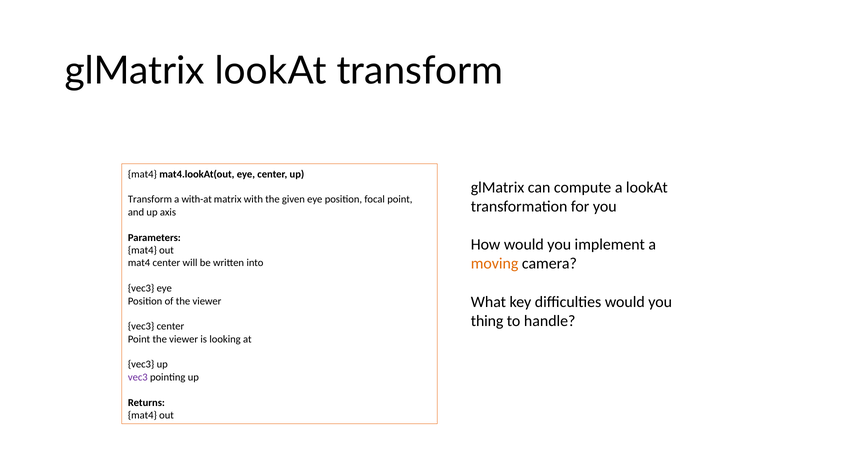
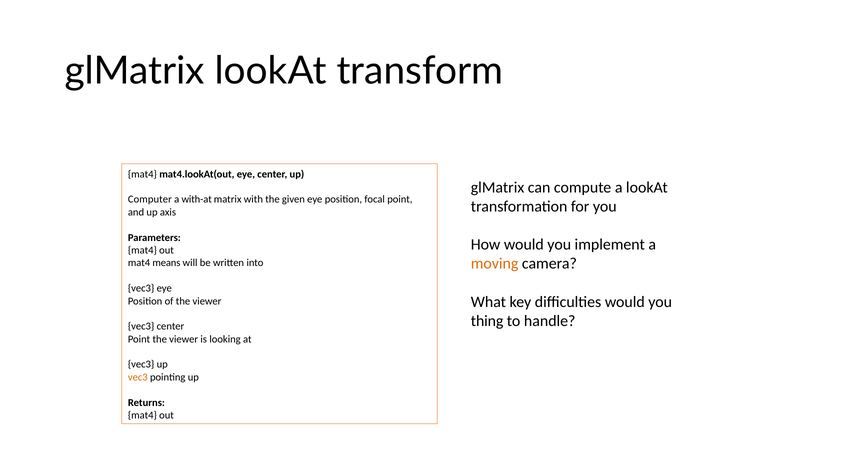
Transform: Transform -> Computer (150, 200)
mat4 center: center -> means (166, 263)
vec3 colour: purple -> orange (138, 378)
